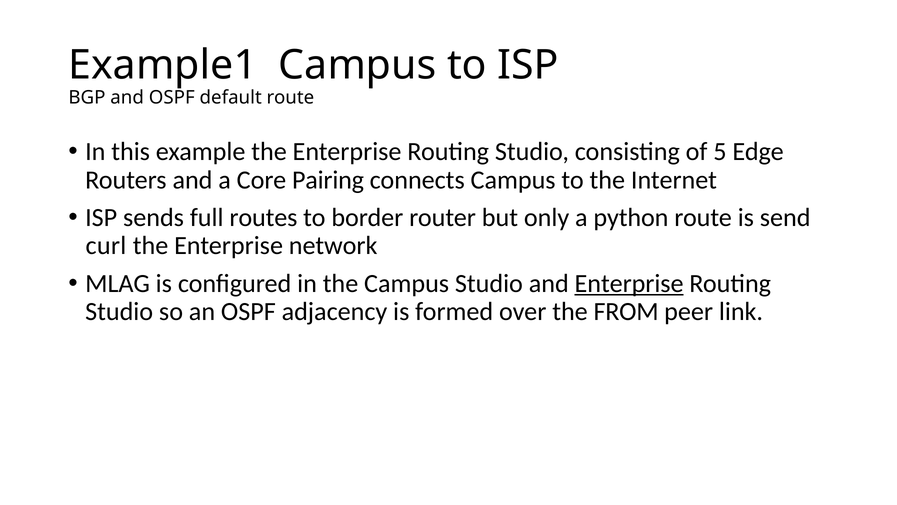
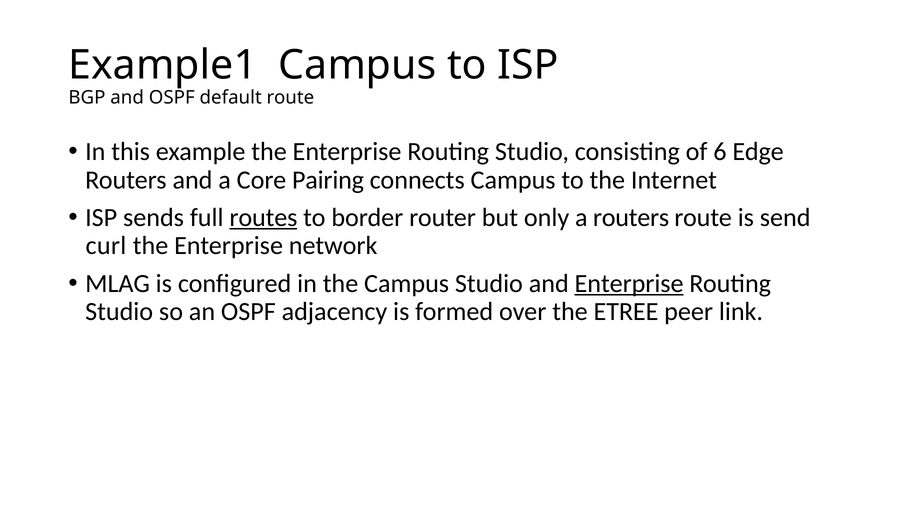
5: 5 -> 6 (720, 152)
routes underline: none -> present (263, 217)
a python: python -> routers (631, 217)
FROM: FROM -> ETREE (626, 311)
